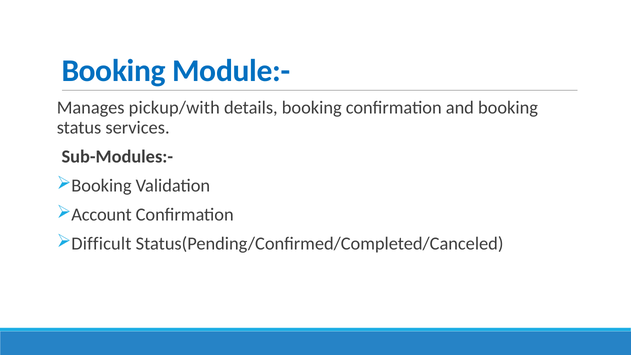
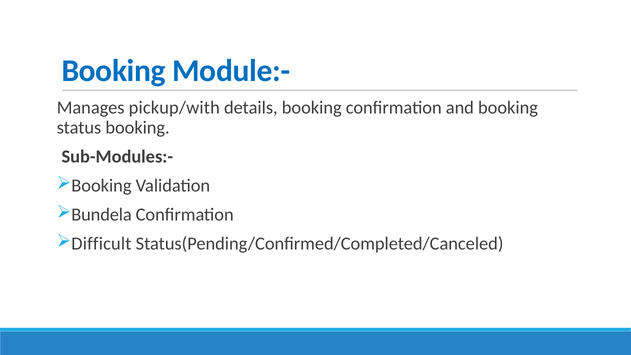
status services: services -> booking (138, 128)
Account: Account -> Bundela (102, 215)
